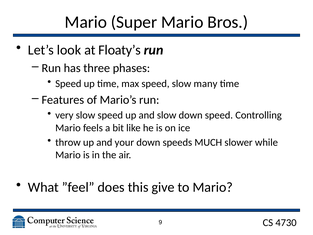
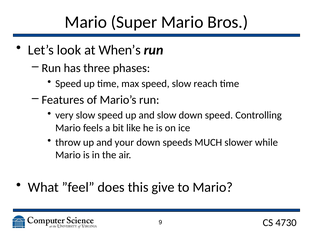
Floaty’s: Floaty’s -> When’s (120, 50)
many: many -> reach (206, 84)
